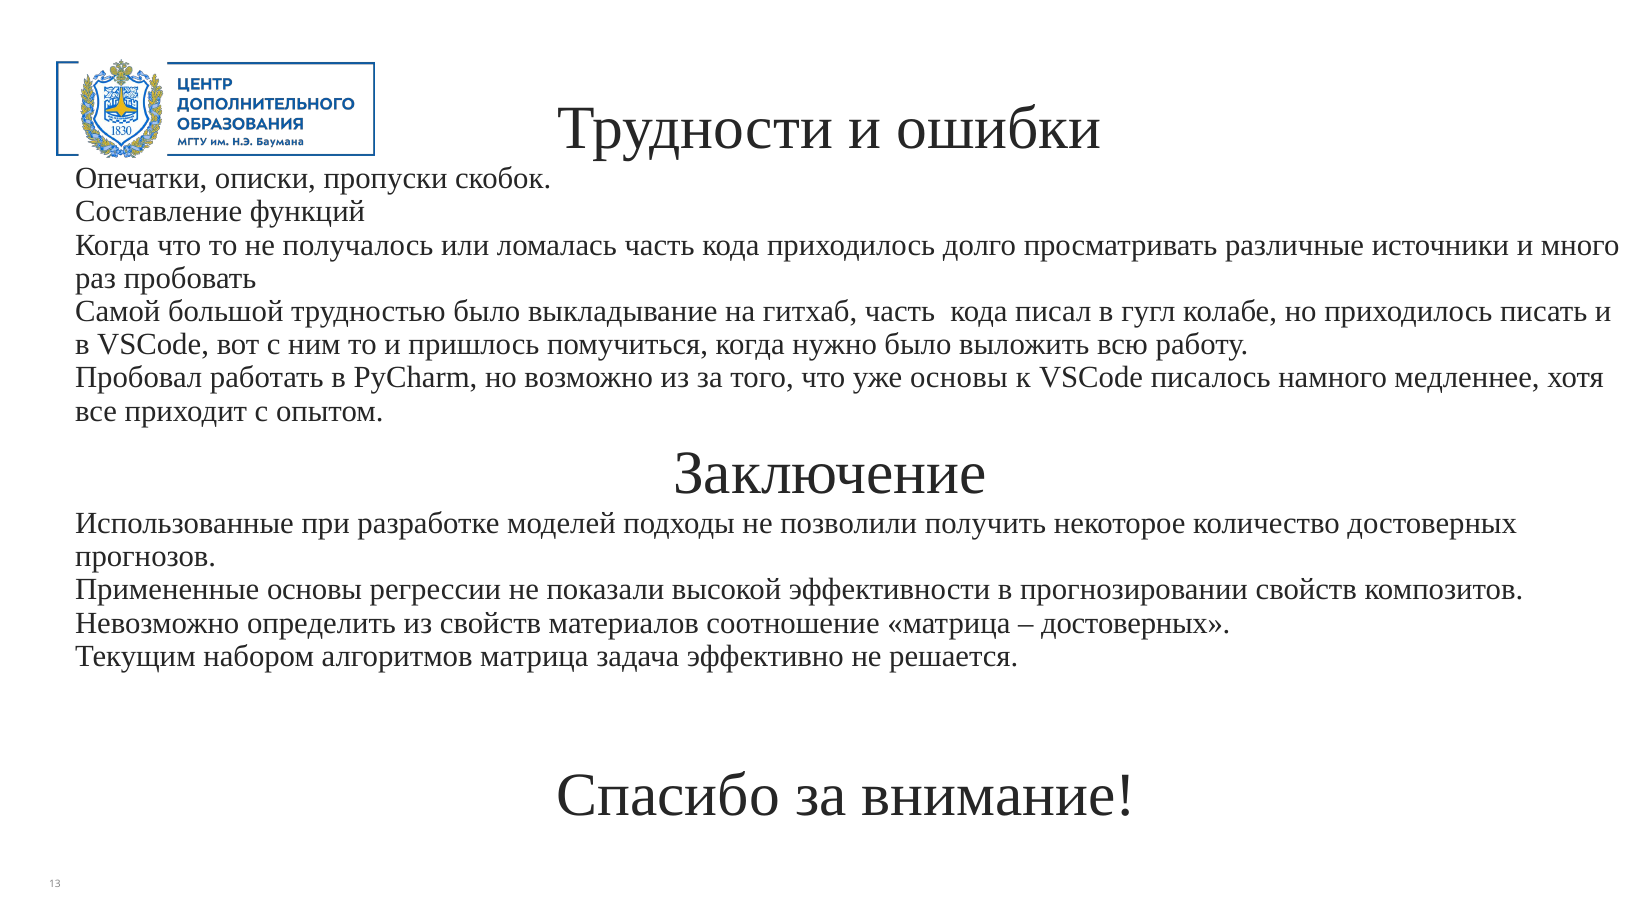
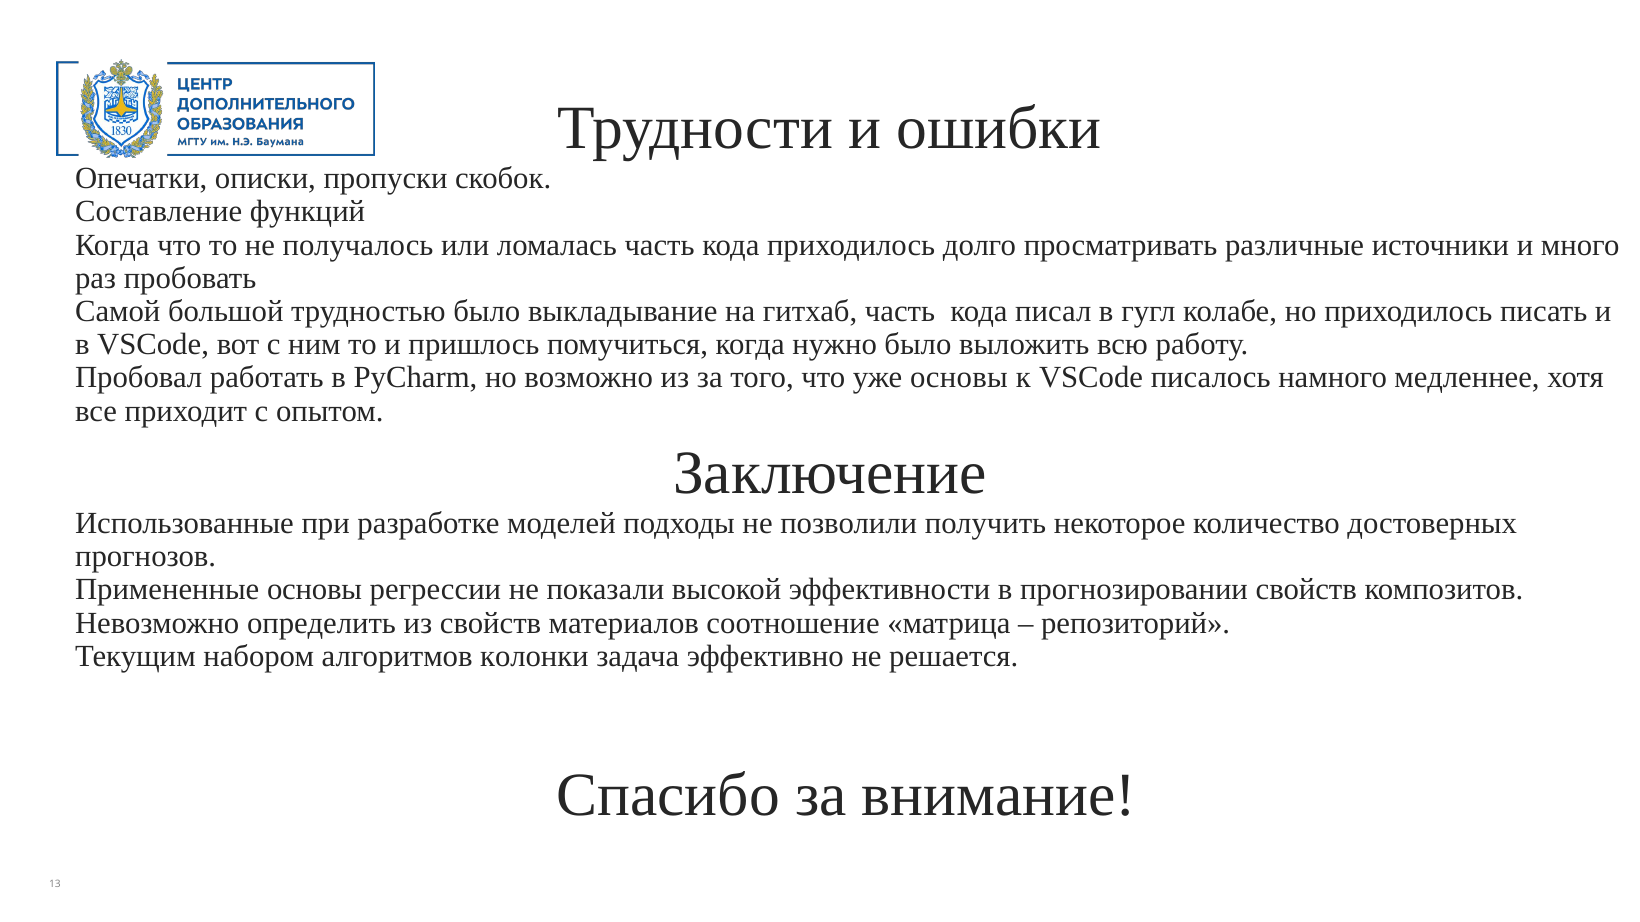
достоверных: достоверных -> репозиторий (1136, 623)
алгоритмов матрица: матрица -> колонки (534, 656)
